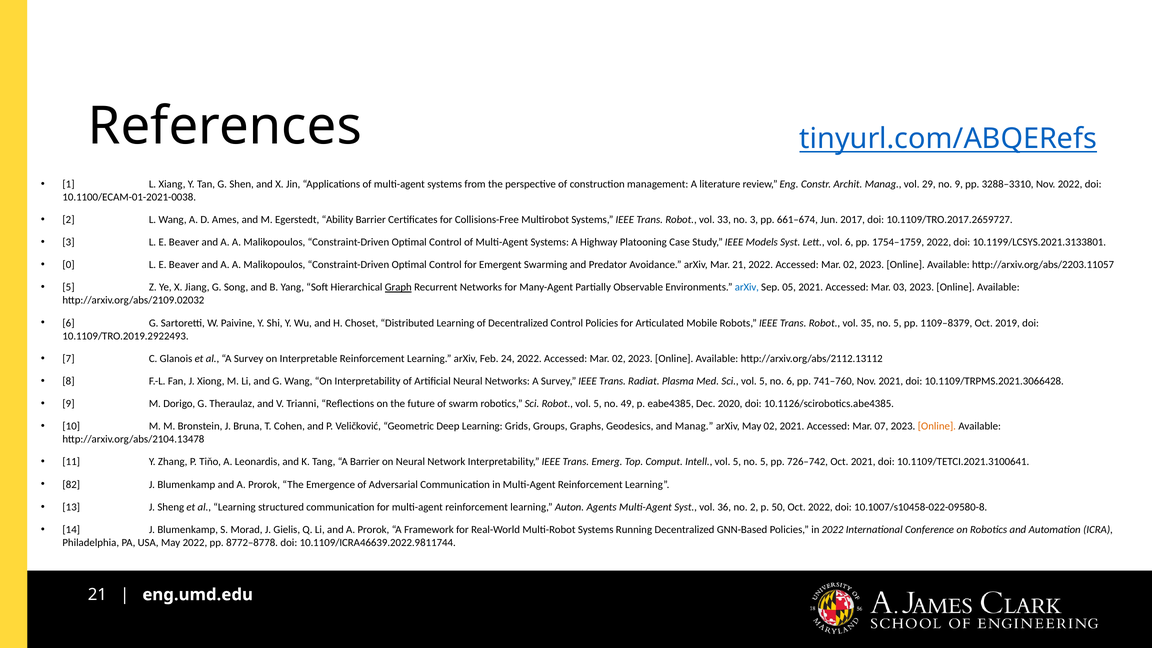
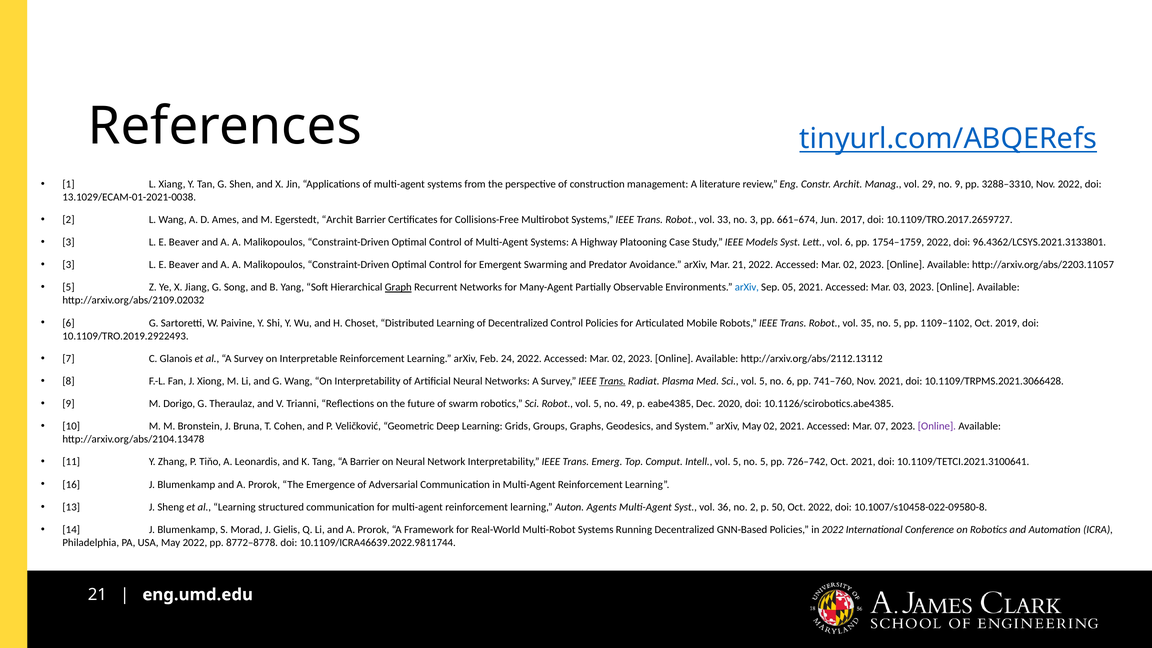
10.1100/ECAM-01-2021-0038: 10.1100/ECAM-01-2021-0038 -> 13.1029/ECAM-01-2021-0038 (129, 197)
Egerstedt Ability: Ability -> Archit (337, 220)
10.1199/LCSYS.2021.3133801: 10.1199/LCSYS.2021.3133801 -> 96.4362/LCSYS.2021.3133801 (1039, 242)
0: 0 -> 3 (69, 265)
1109–8379: 1109–8379 -> 1109–1102 (946, 323)
Trans underline: none -> present (612, 381)
and Manag: Manag -> System (694, 426)
Online colour: orange -> purple (937, 426)
82: 82 -> 16 (71, 484)
